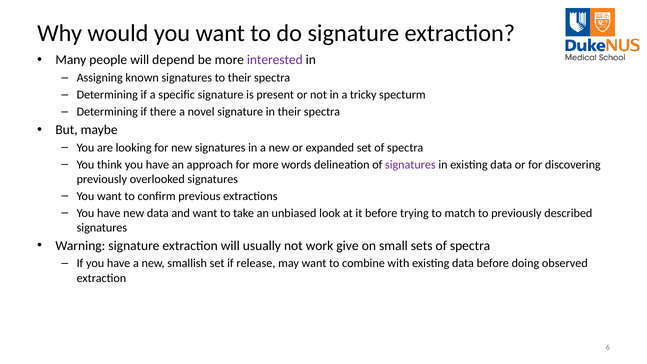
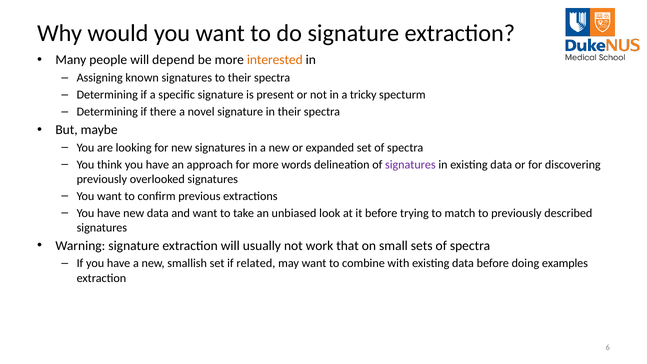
interested colour: purple -> orange (275, 60)
give: give -> that (348, 246)
release: release -> related (256, 263)
observed: observed -> examples (565, 263)
